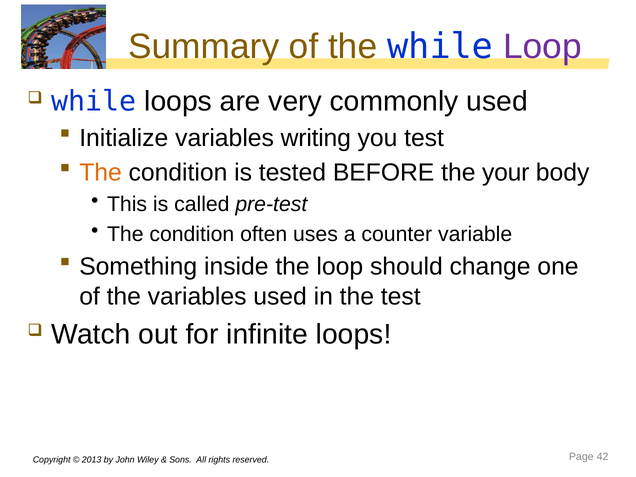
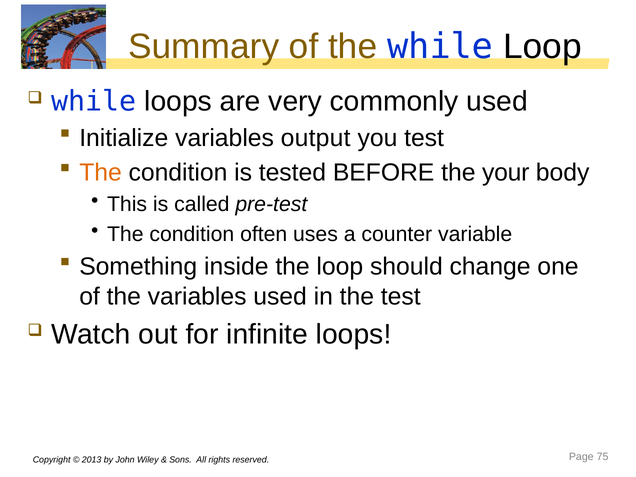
Loop colour: purple -> black (542, 46)
writing: writing -> output (316, 138)
42: 42 -> 75 (603, 457)
